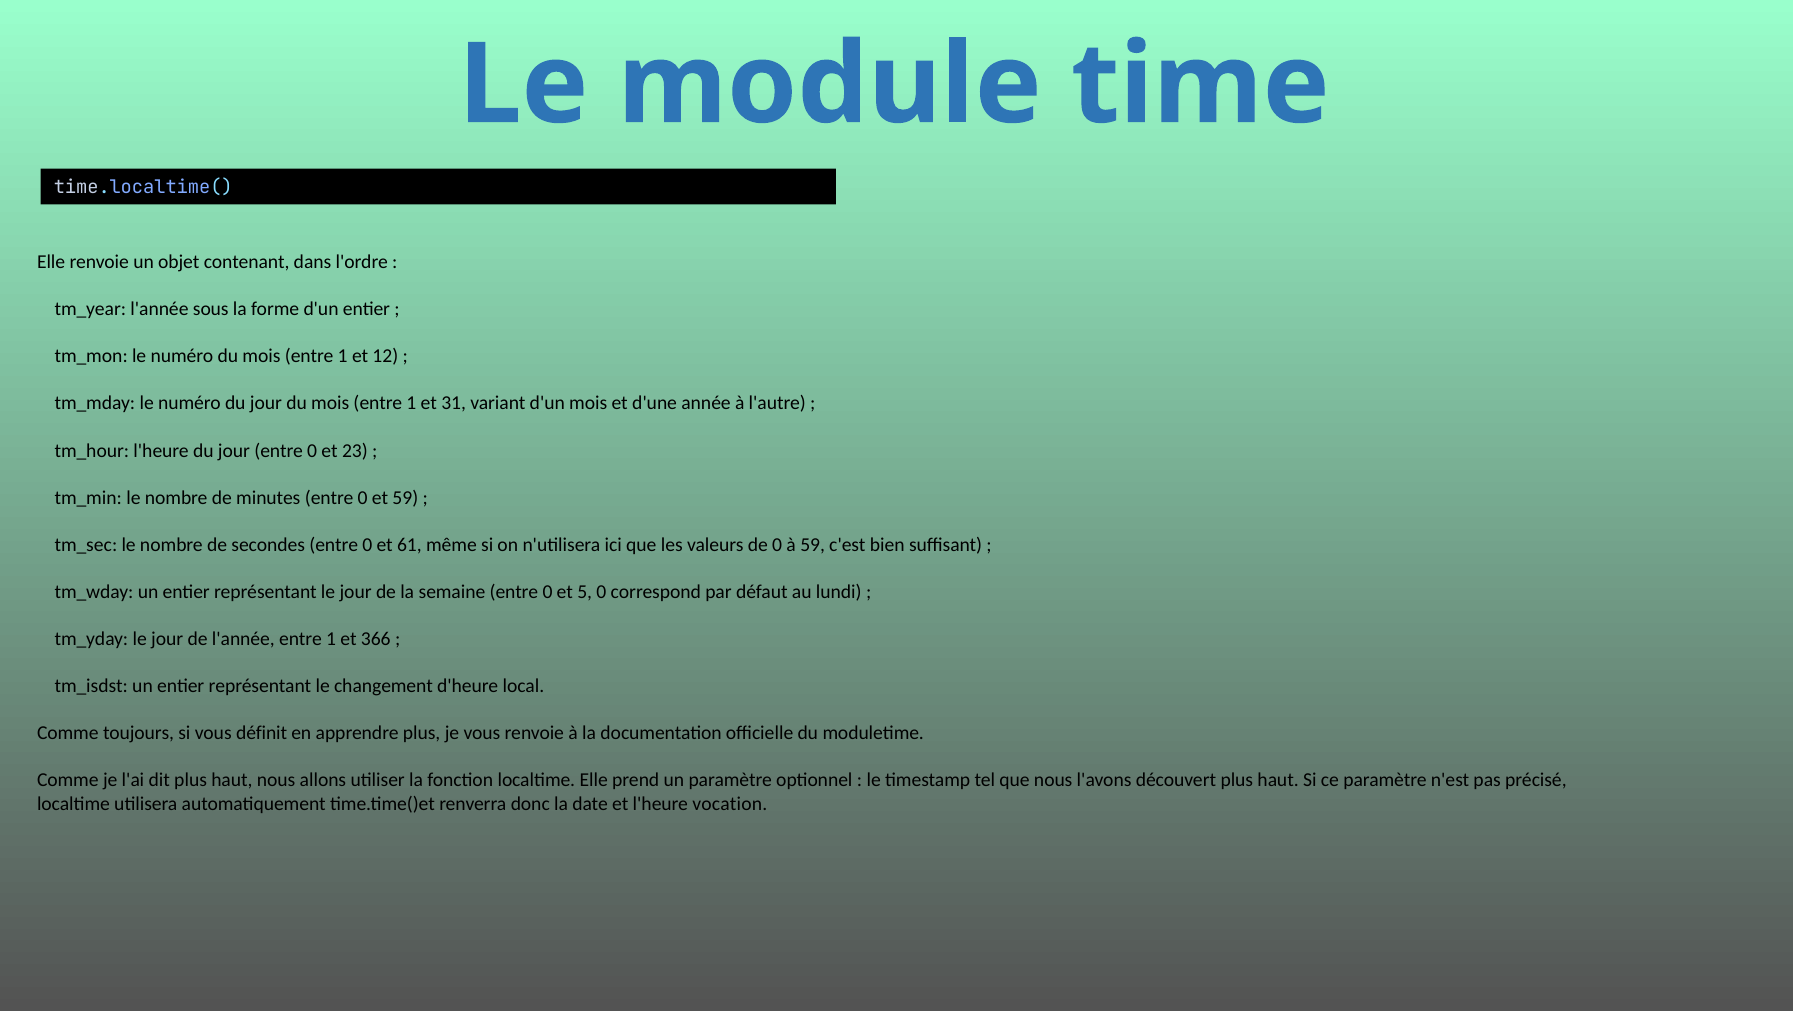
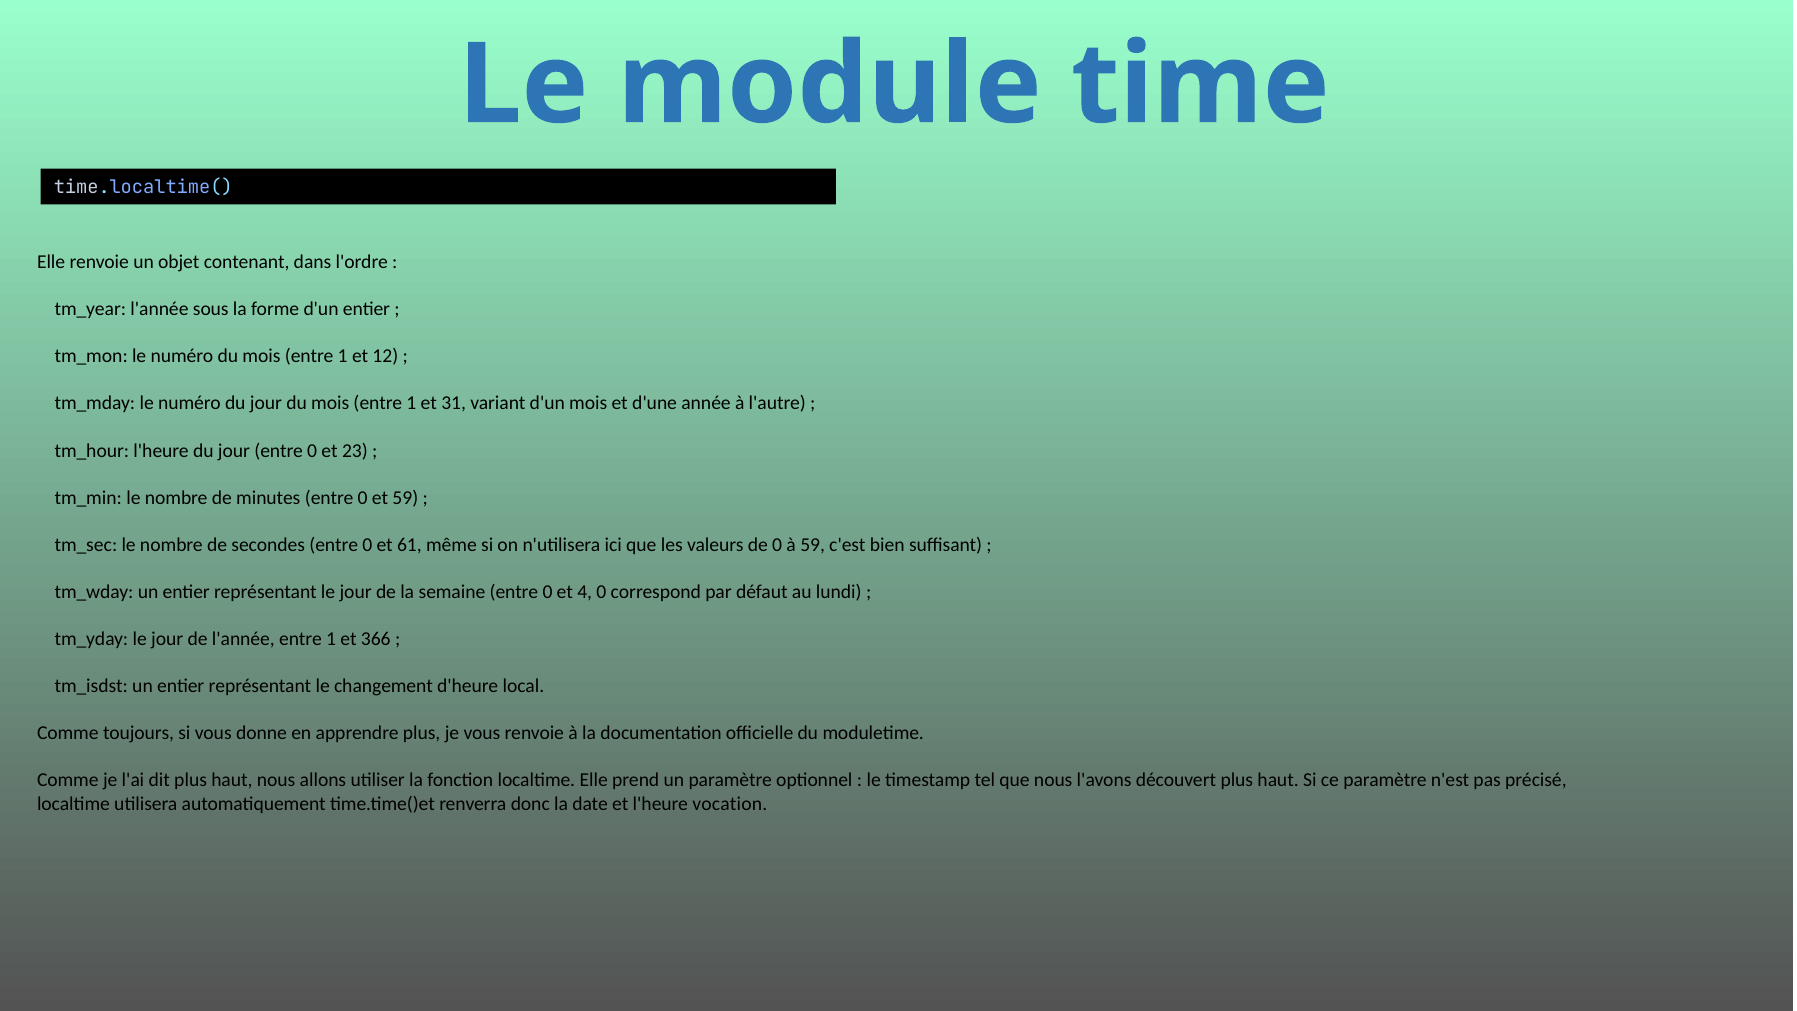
5: 5 -> 4 (585, 592)
définit: définit -> donne (262, 733)
